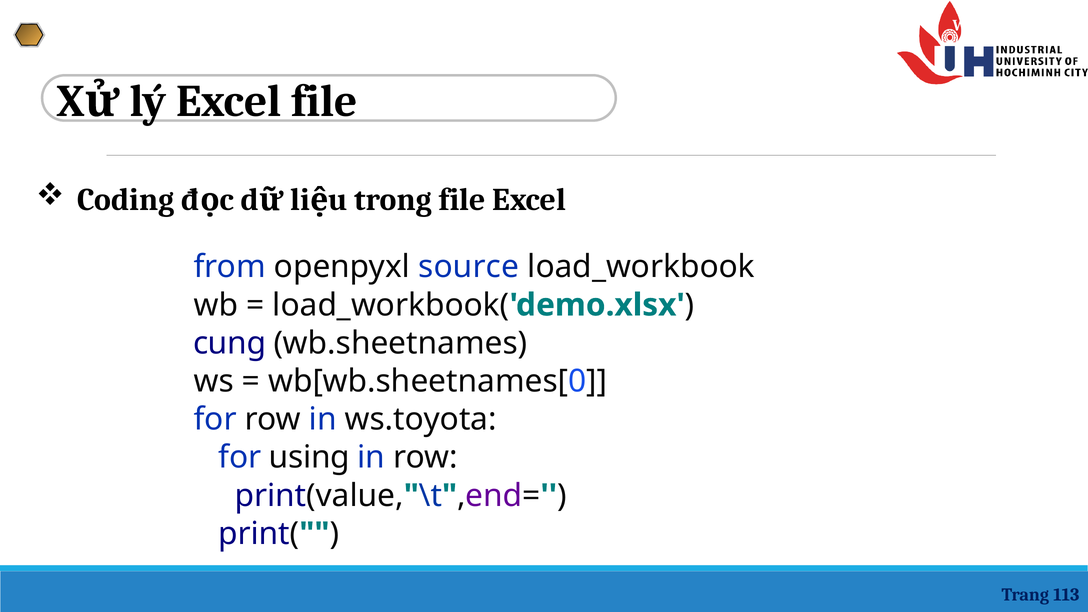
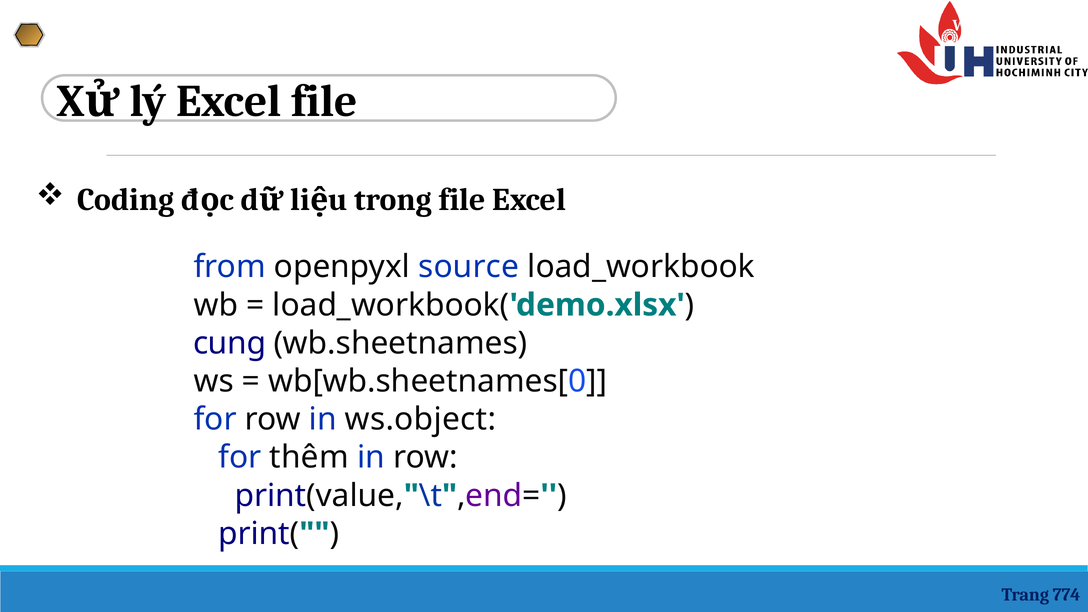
ws.toyota: ws.toyota -> ws.object (421, 419)
using: using -> thêm (309, 457)
113: 113 -> 774 (1067, 595)
